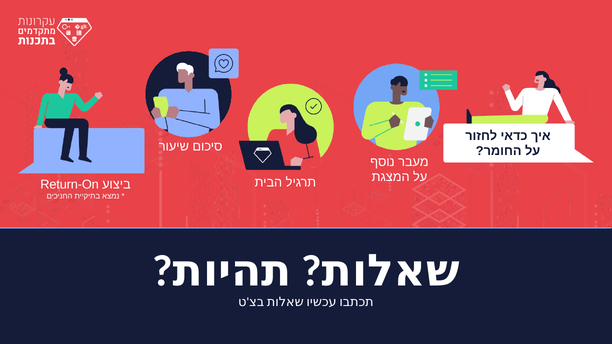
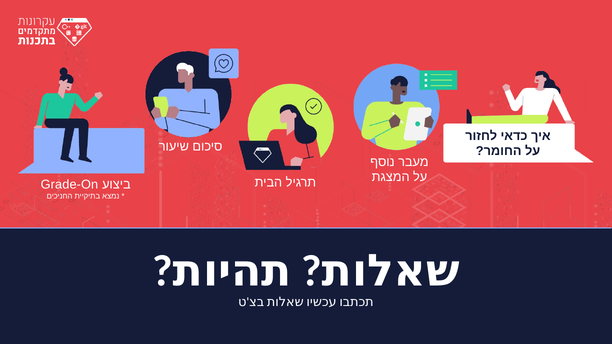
Return-On: Return-On -> Grade-On (69, 185)
